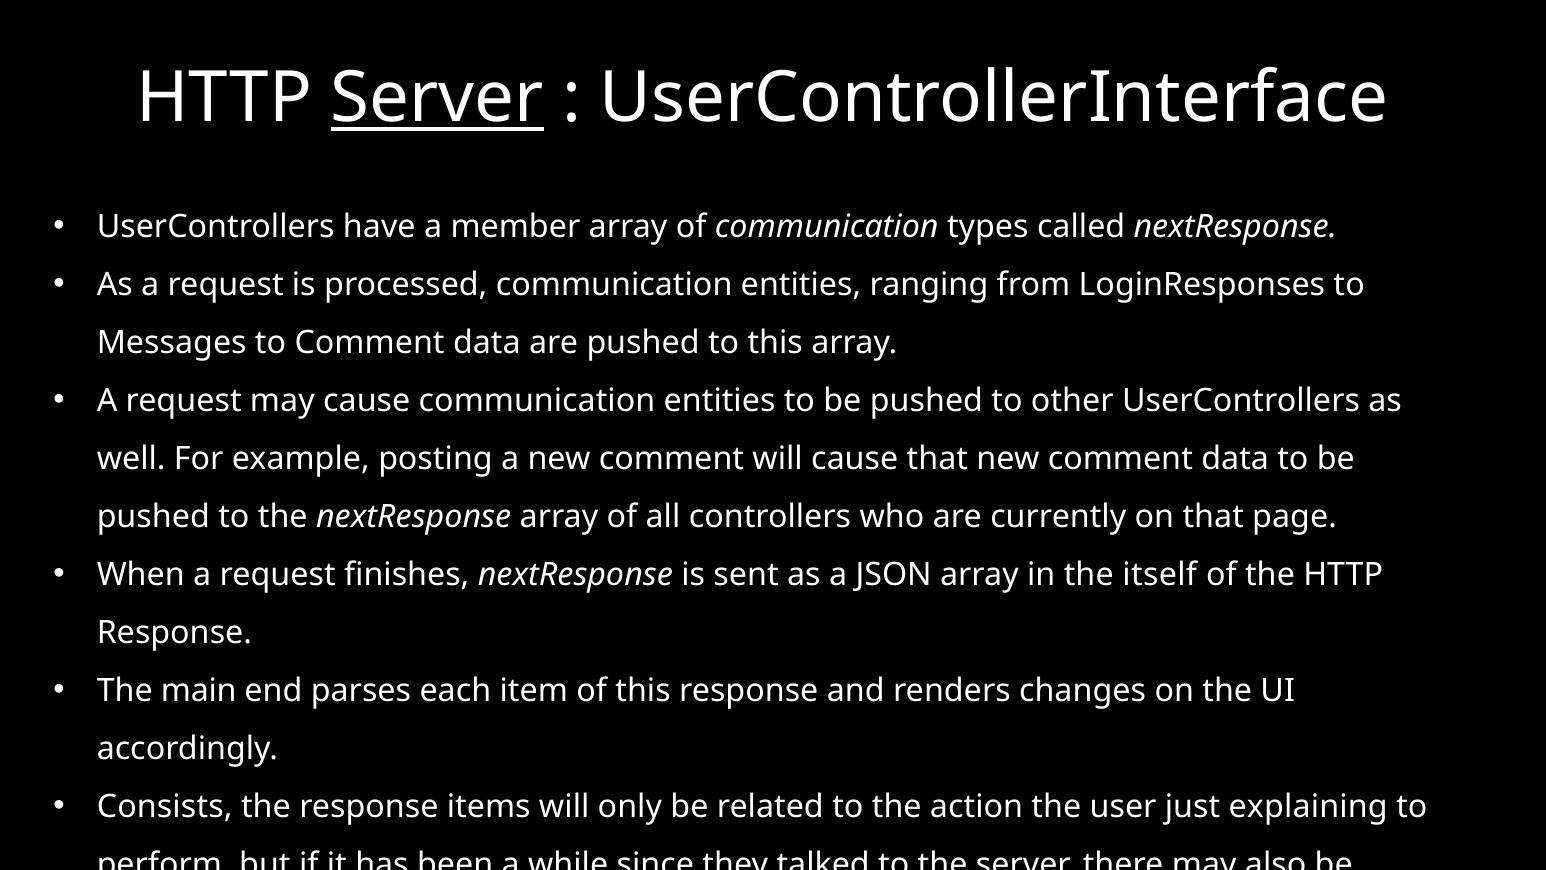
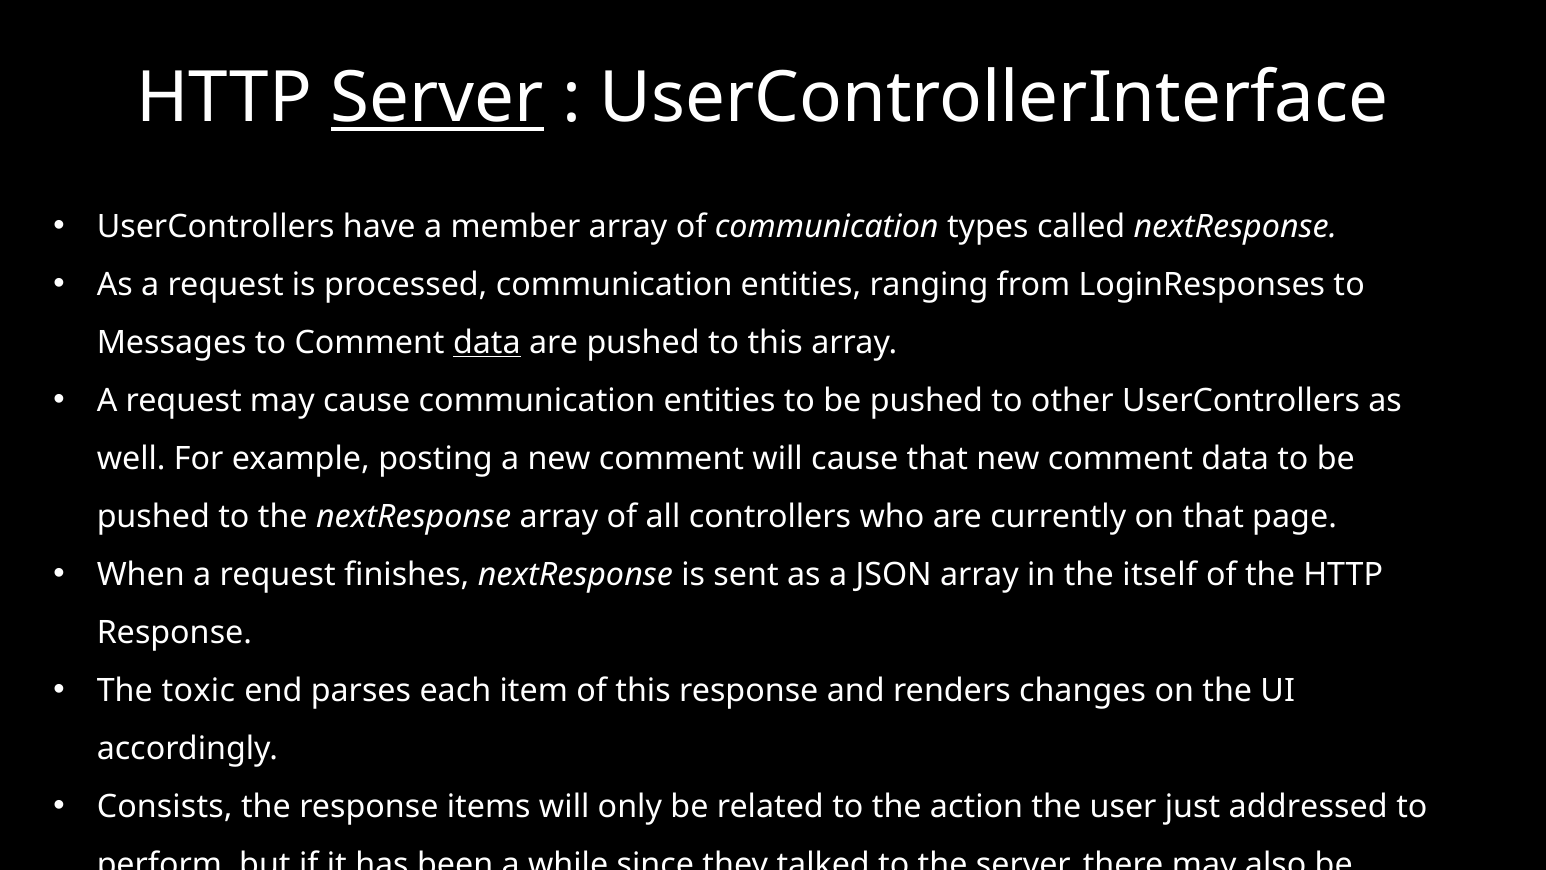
data underline: none -> present (487, 343)
main: main -> toxic (198, 690)
explaining: explaining -> addressed (1308, 806)
